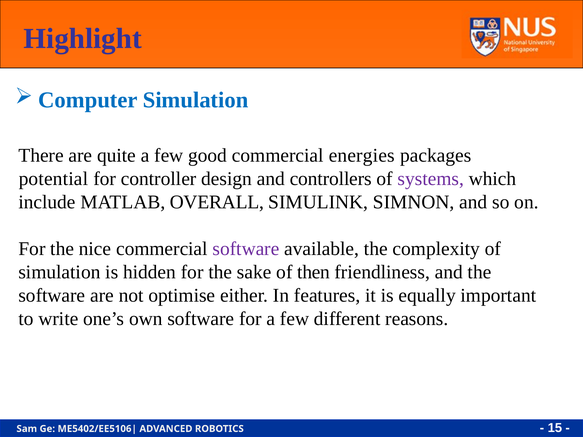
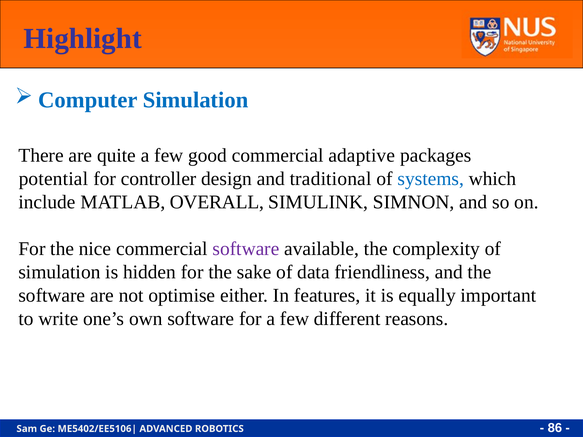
energies: energies -> adaptive (362, 156)
controllers: controllers -> traditional (331, 179)
systems colour: purple -> blue (431, 179)
then: then -> data (313, 272)
15: 15 -> 86 (555, 428)
